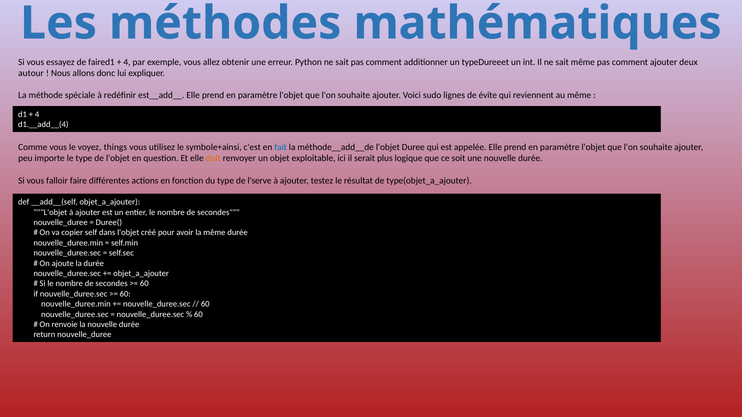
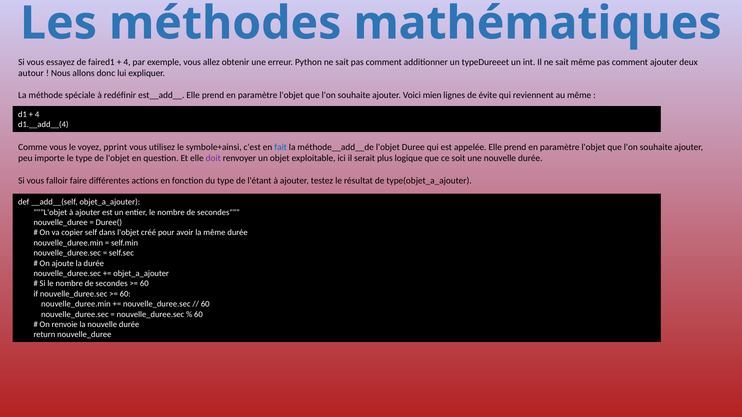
sudo: sudo -> mien (432, 95)
things: things -> pprint (115, 147)
doit colour: orange -> purple (213, 159)
l'serve: l'serve -> l'étant (260, 181)
